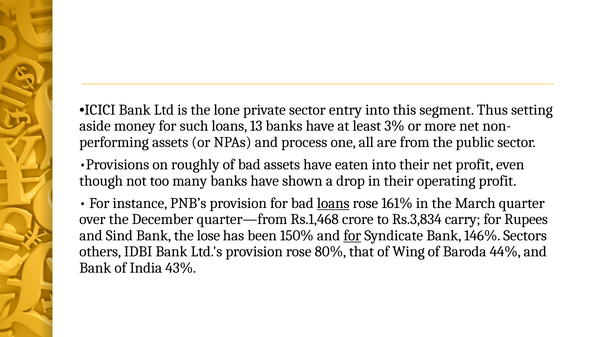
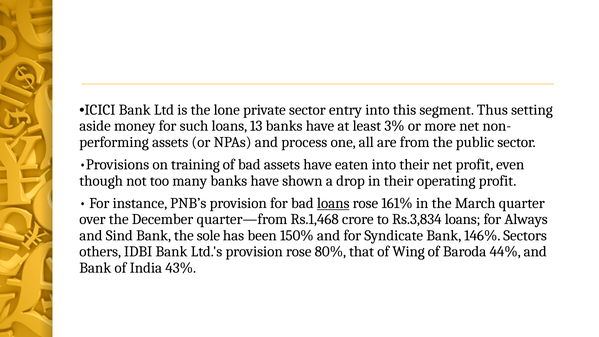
roughly: roughly -> training (195, 165)
Rs.3,834 carry: carry -> loans (463, 219)
Rupees: Rupees -> Always (526, 219)
lose: lose -> sole (208, 236)
for underline: present -> none (352, 236)
